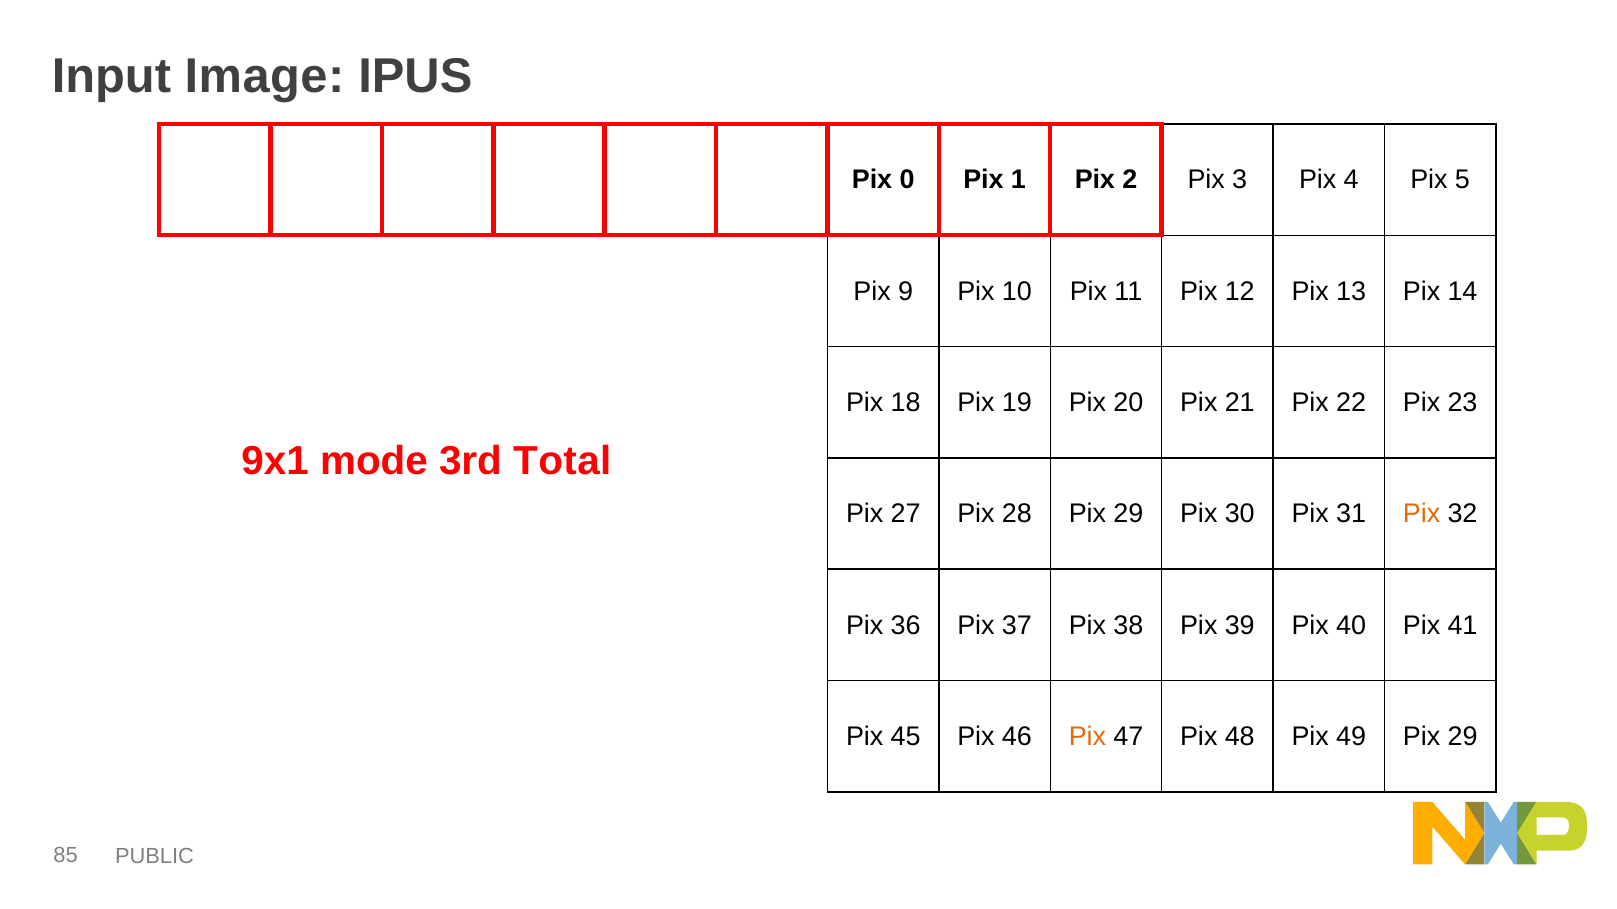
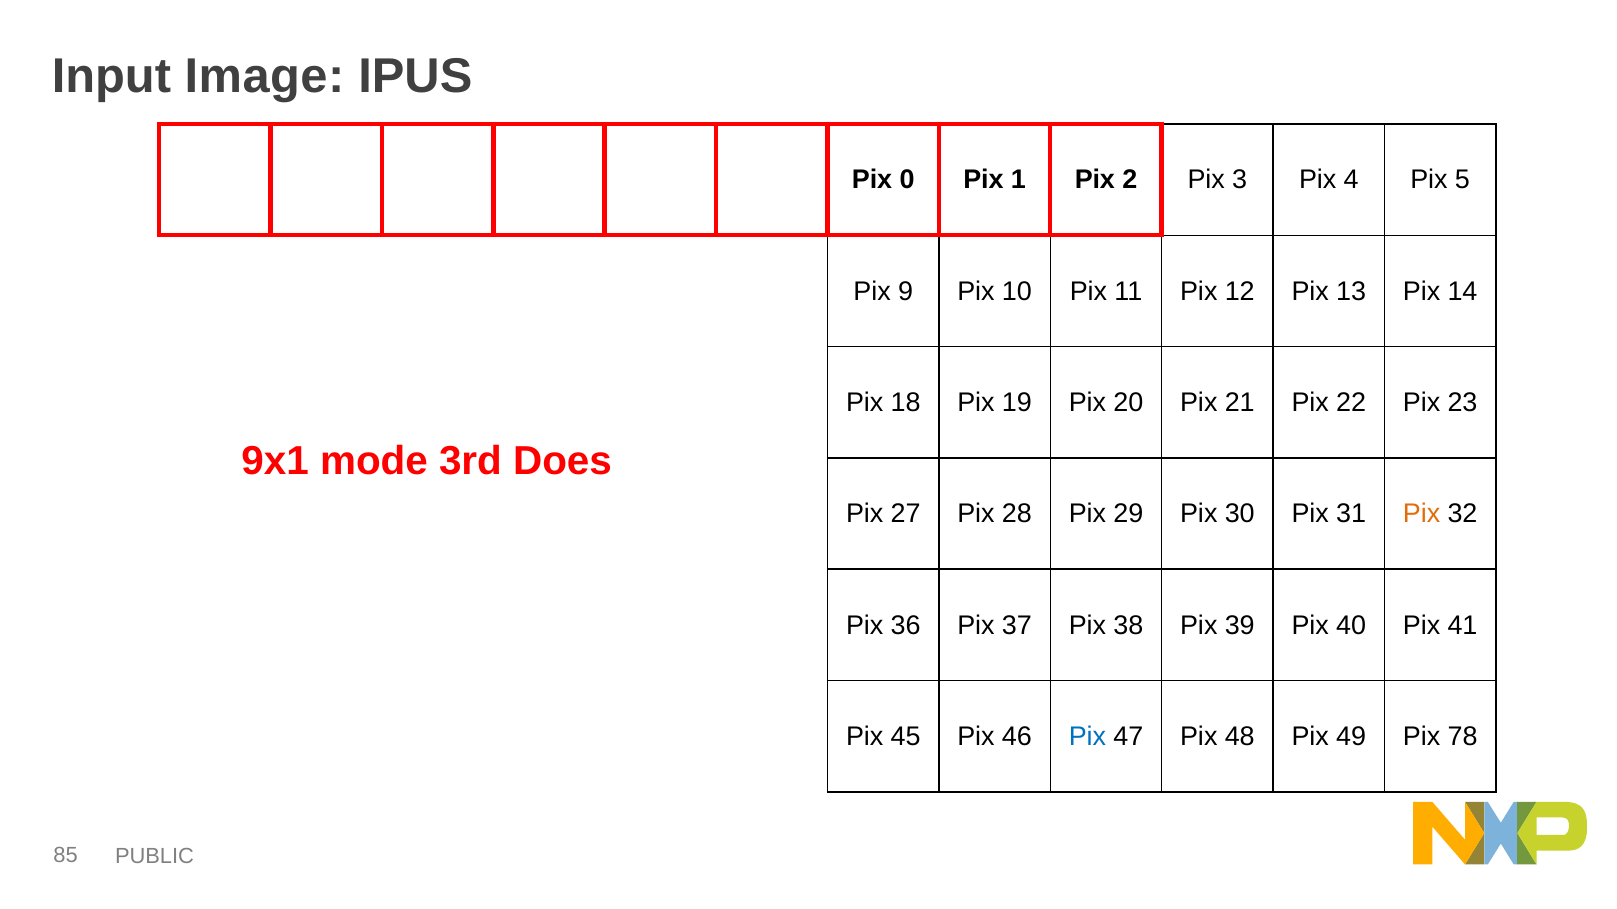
Total: Total -> Does (563, 462)
Pix colour: orange -> blue (1087, 737)
49 Pix 29: 29 -> 78 (1463, 737)
